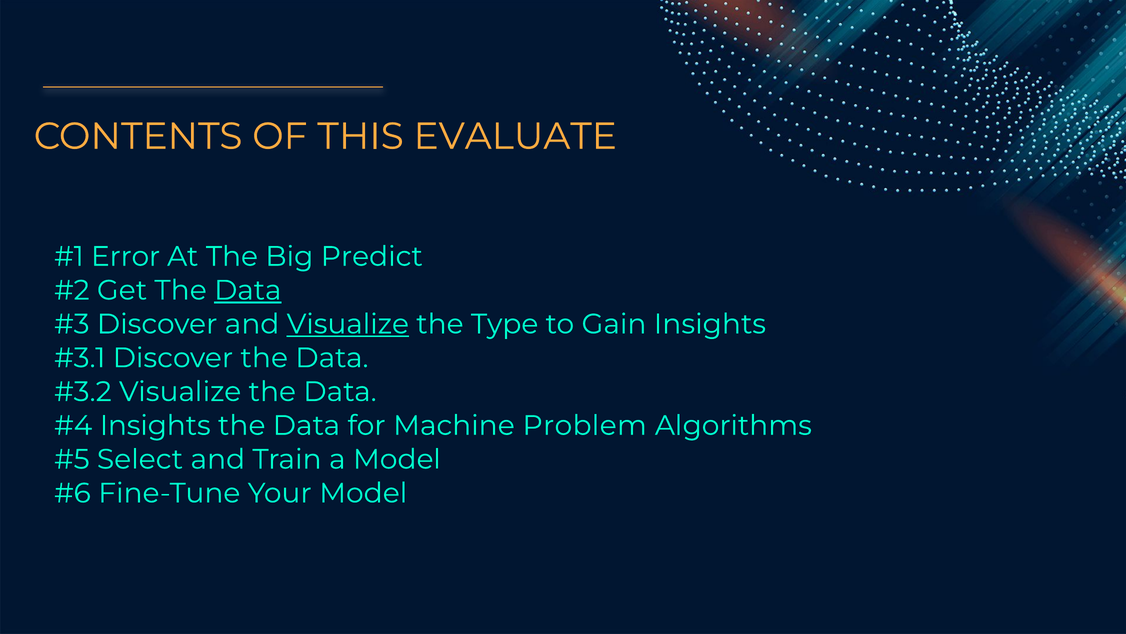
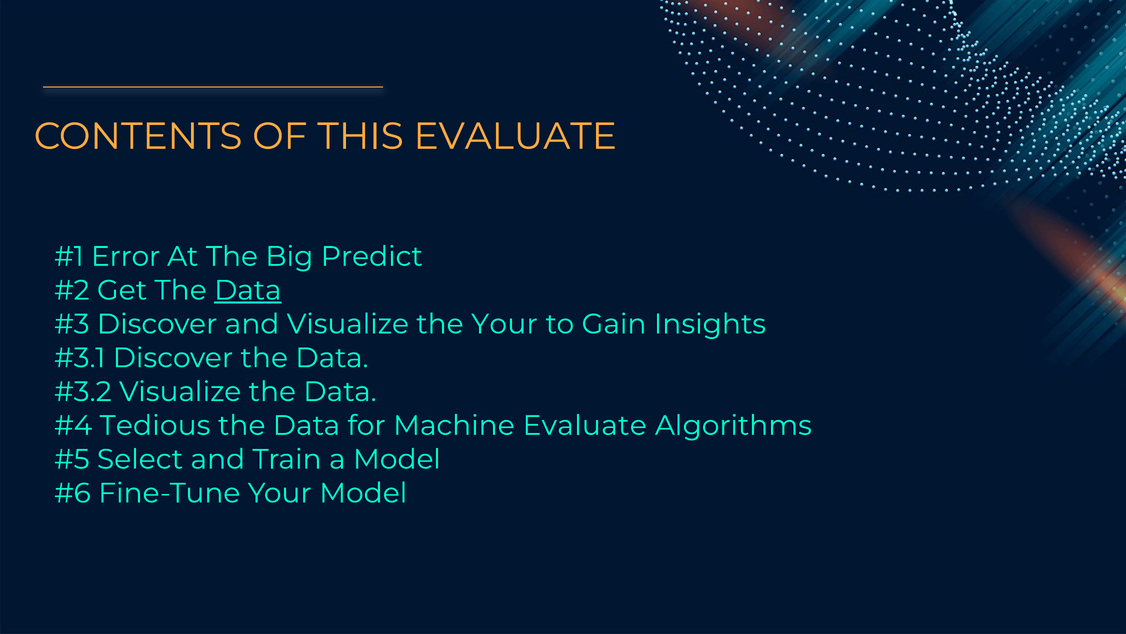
Visualize underline: present -> none (348, 324)
the Type: Type -> Your (504, 324)
Insights: Insights -> Tedious (155, 425)
Machine Problem: Problem -> Evaluate (585, 425)
